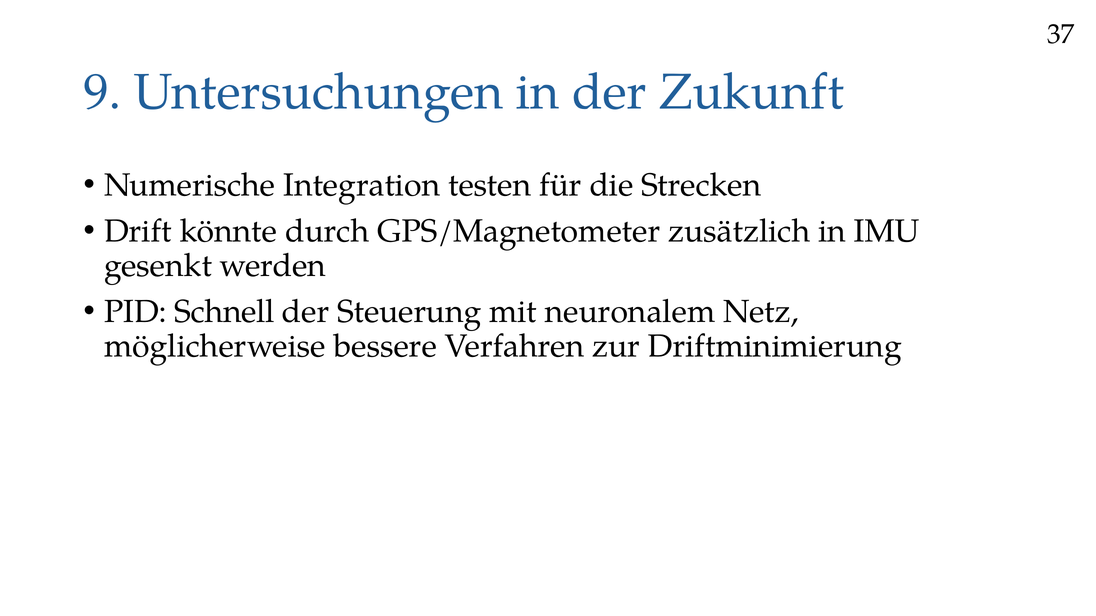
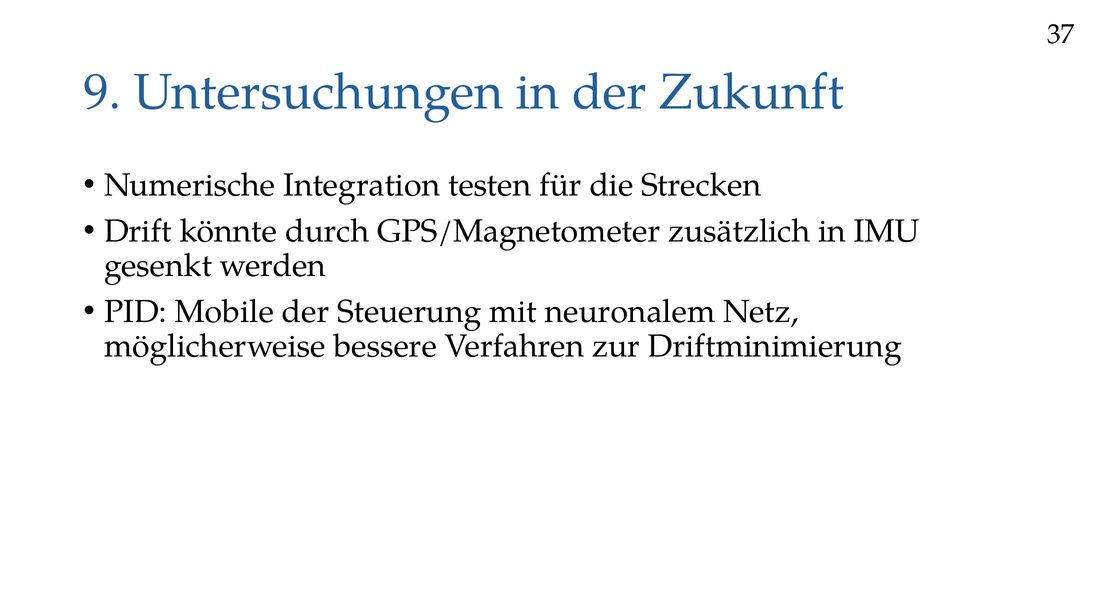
Schnell: Schnell -> Mobile (224, 312)
